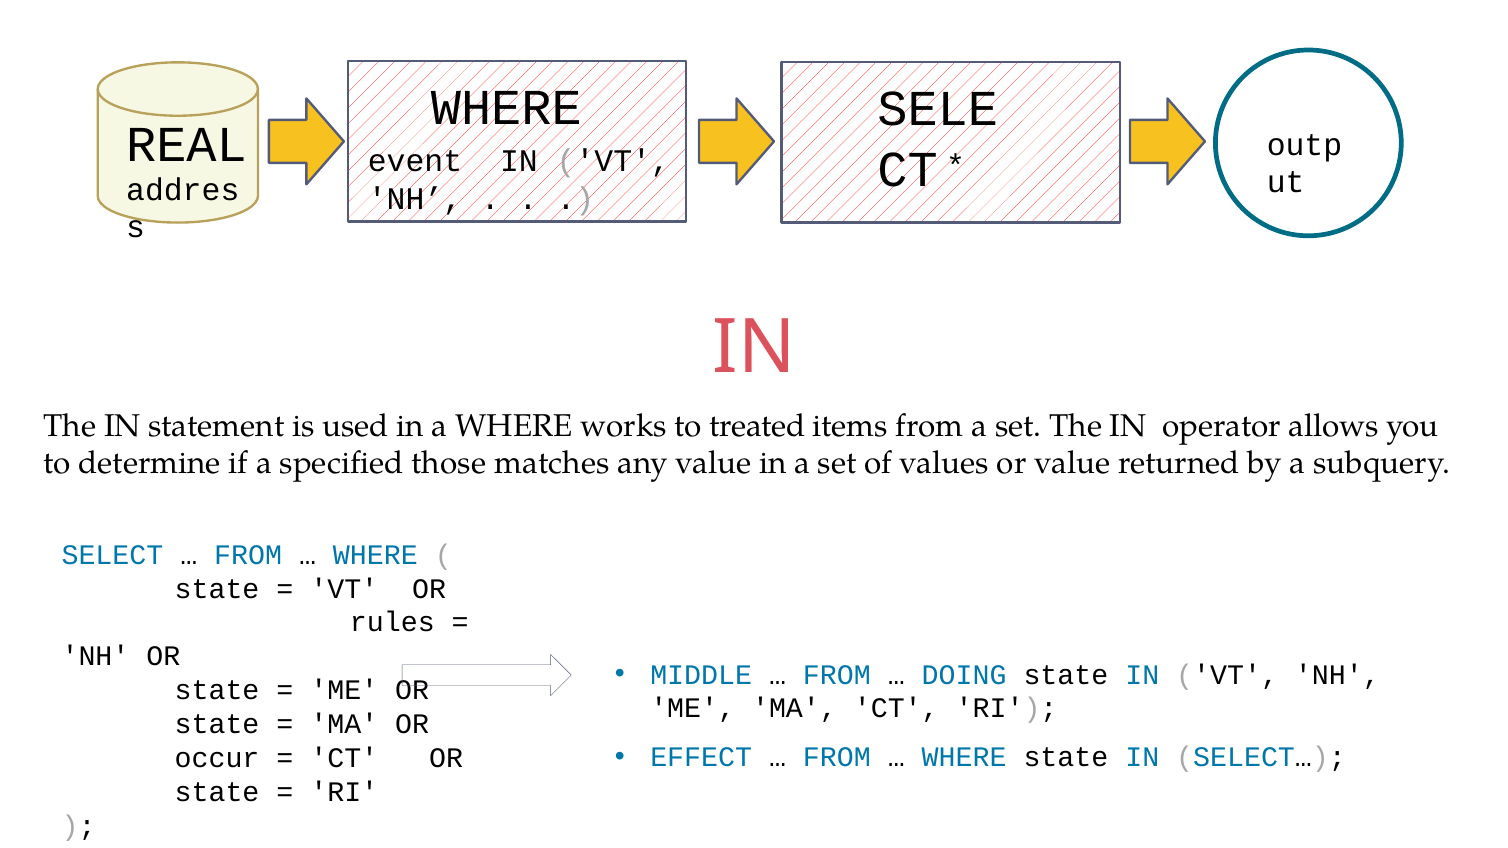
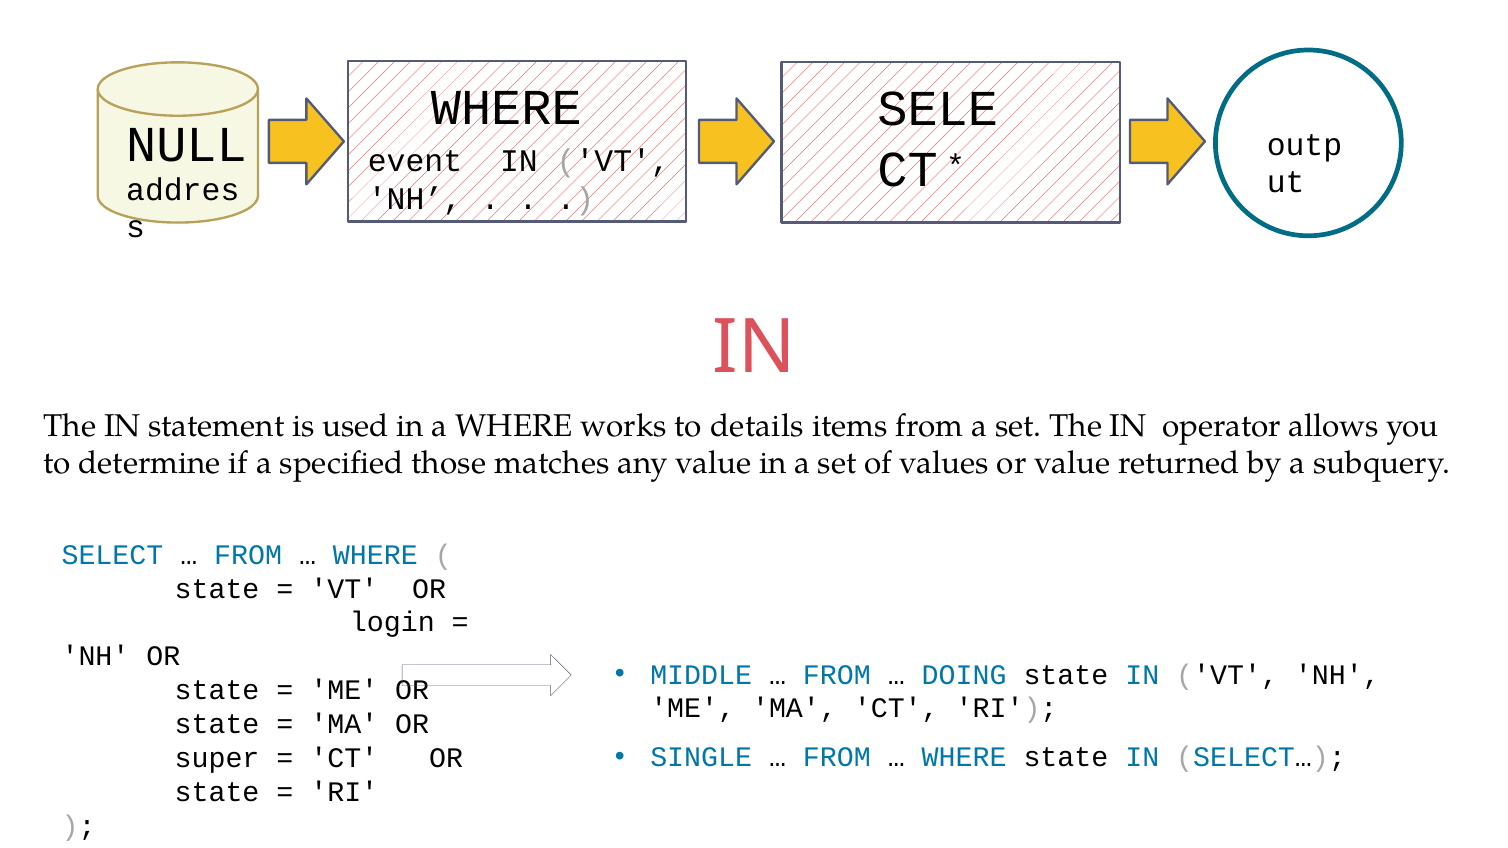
REAL: REAL -> NULL (186, 145)
treated: treated -> details (757, 426)
rules: rules -> login (392, 623)
EFFECT: EFFECT -> SINGLE (701, 758)
occur: occur -> super (217, 759)
